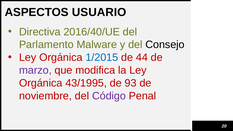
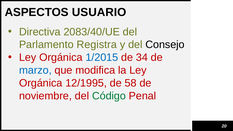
2016/40/UE: 2016/40/UE -> 2083/40/UE (92, 32)
Malware: Malware -> Registra (97, 45)
44: 44 -> 34 (142, 57)
marzo colour: purple -> blue (35, 70)
43/1995: 43/1995 -> 12/1995 (86, 83)
93: 93 -> 58 (131, 83)
Código colour: purple -> green (109, 96)
